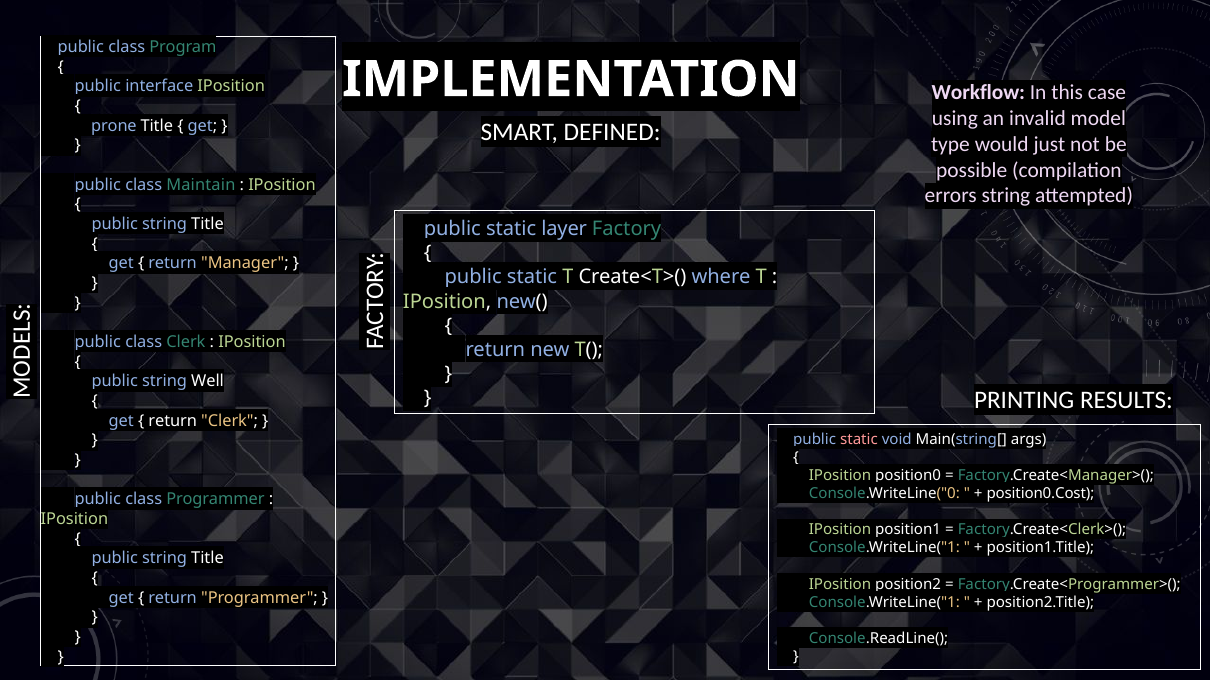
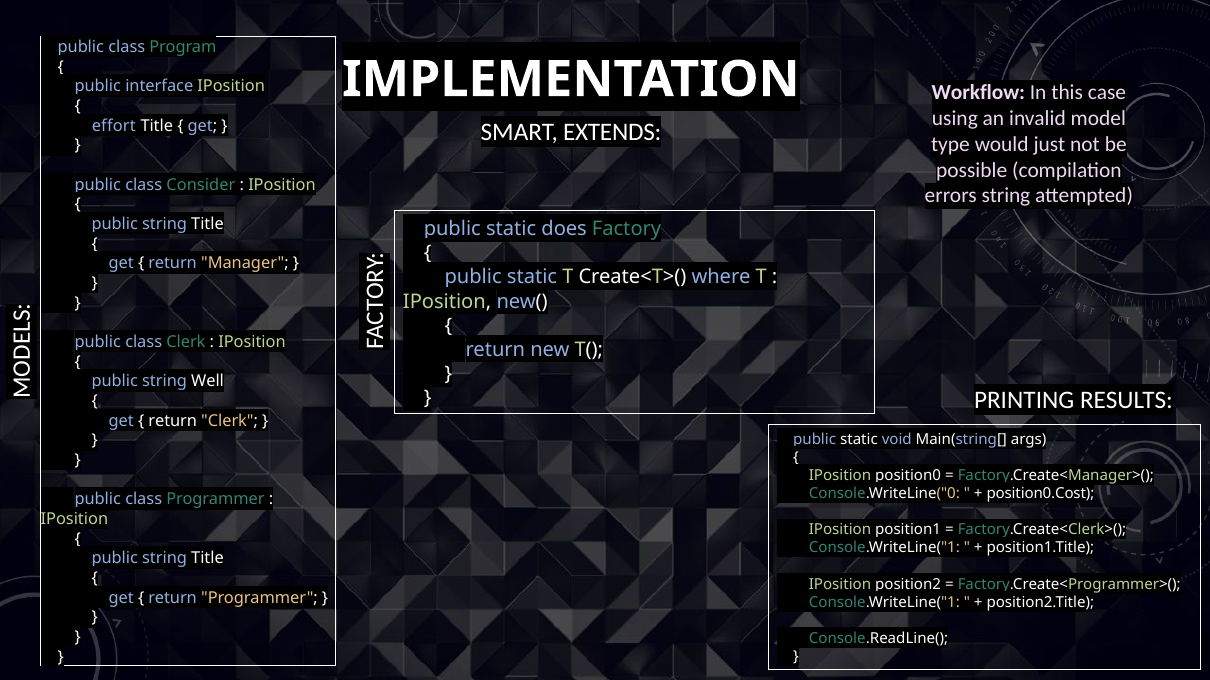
prone: prone -> effort (114, 126)
DEFINED: DEFINED -> EXTENDS (612, 132)
Maintain: Maintain -> Consider (201, 185)
layer: layer -> does (564, 229)
static colour: pink -> white (859, 440)
